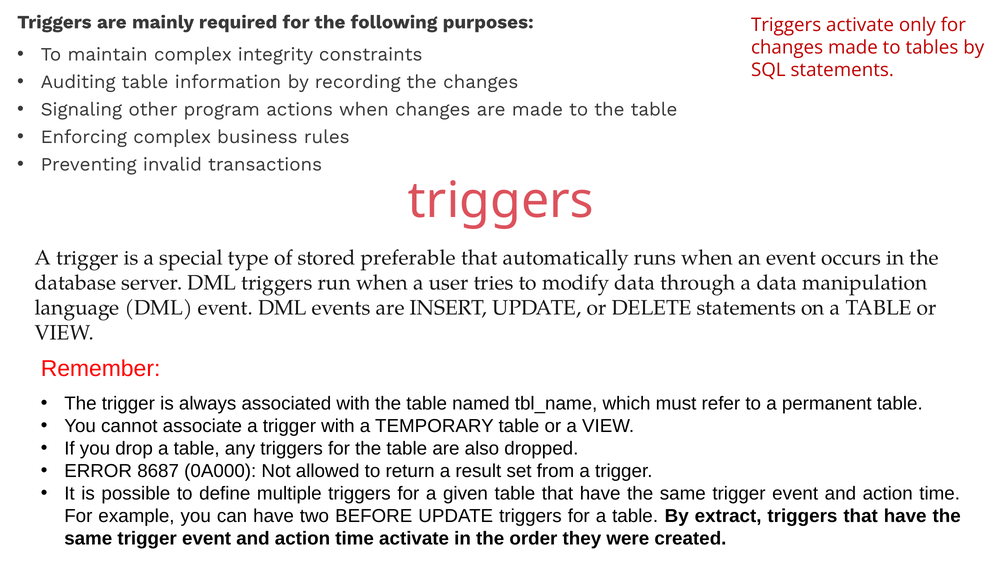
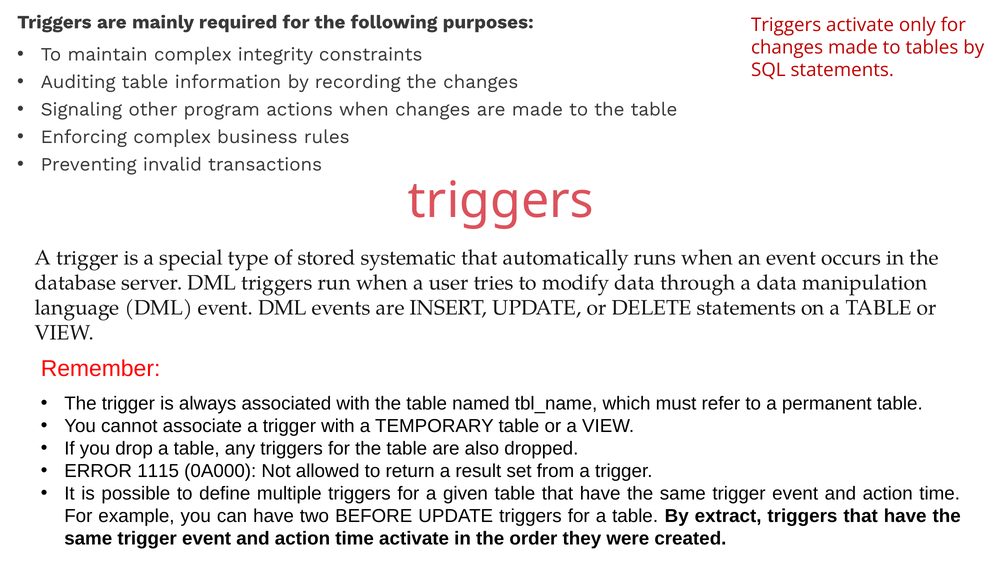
preferable: preferable -> systematic (408, 258)
8687: 8687 -> 1115 (158, 472)
